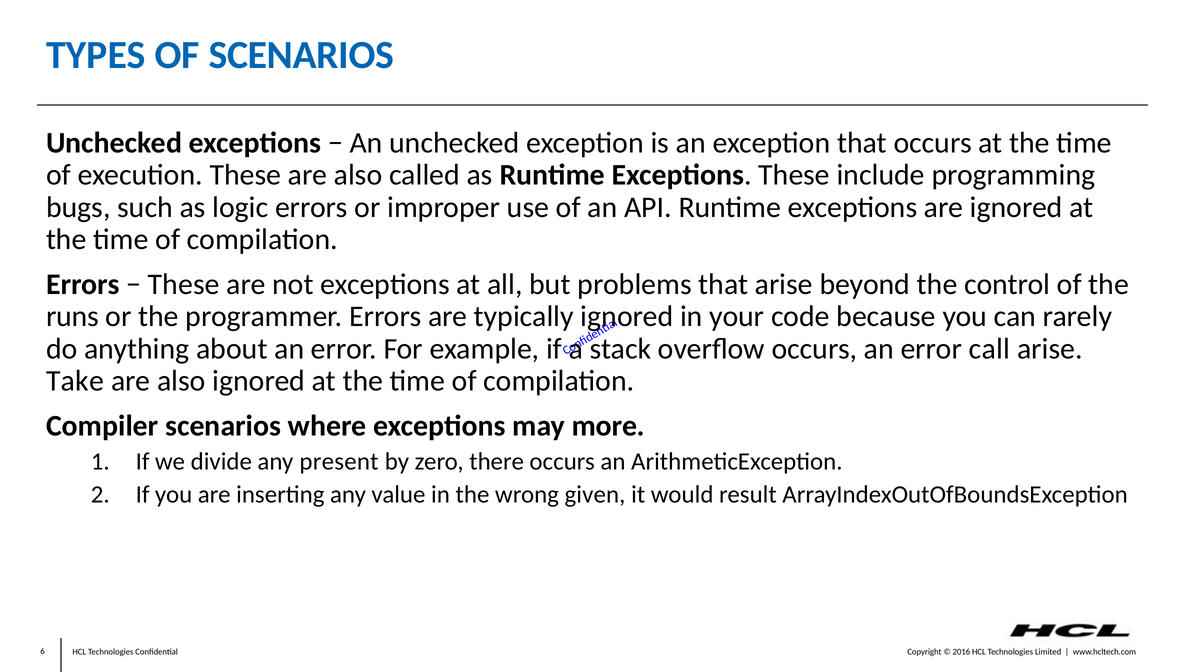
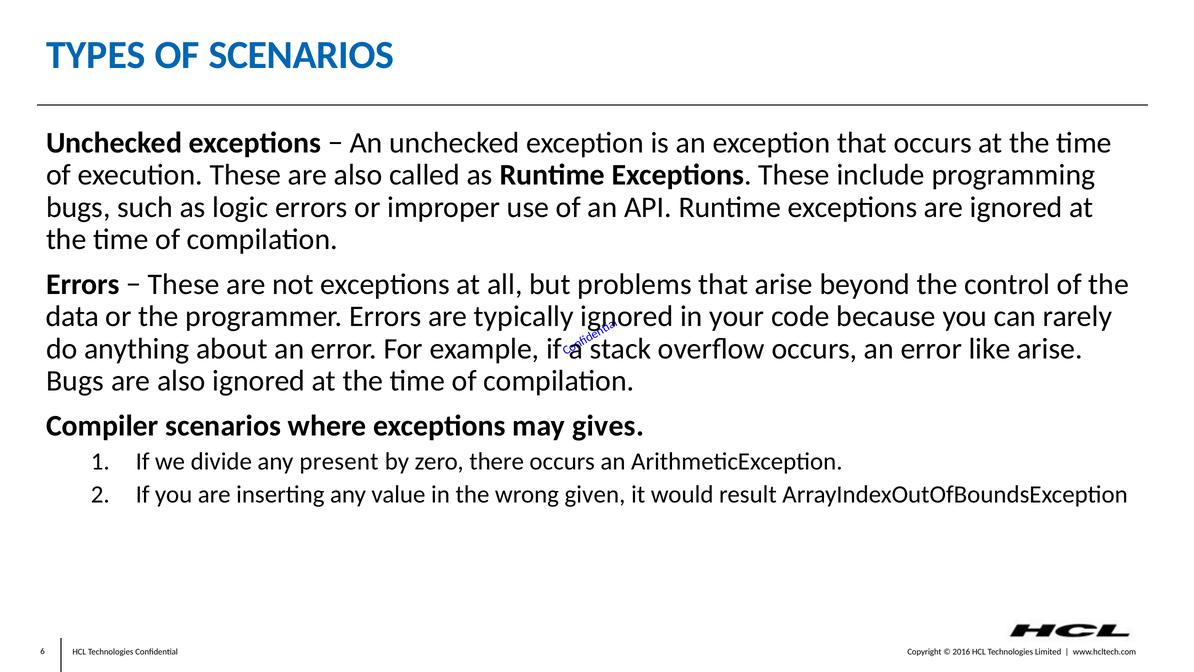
runs: runs -> data (72, 316)
call: call -> like (990, 349)
Take: Take -> Bugs (75, 381)
more: more -> gives (608, 425)
